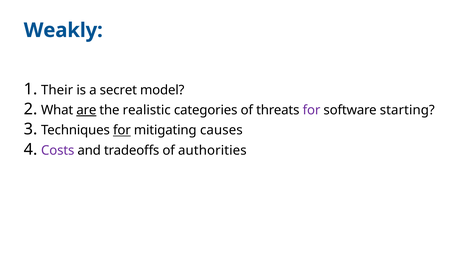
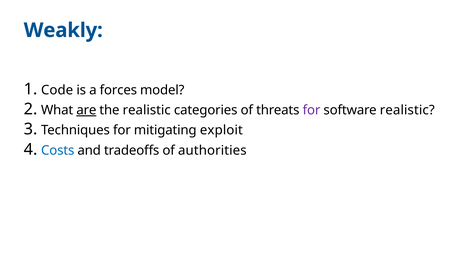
Their: Their -> Code (57, 90)
secret: secret -> forces (118, 90)
software starting: starting -> realistic (407, 110)
for underline: present -> none (122, 130)
causes: causes -> exploit (221, 130)
Costs colour: purple -> blue (58, 151)
